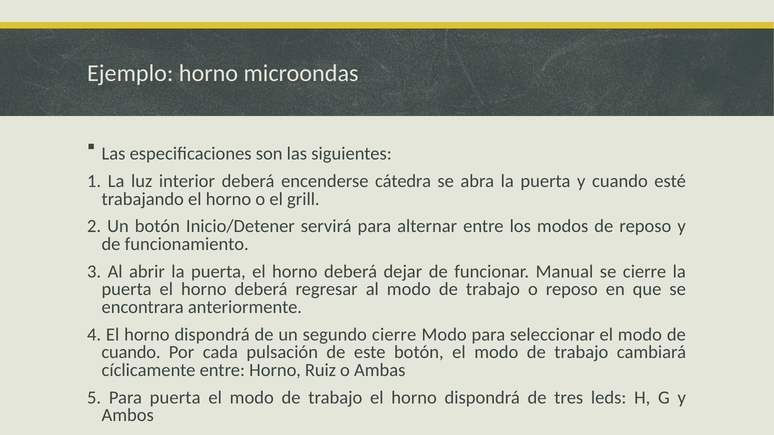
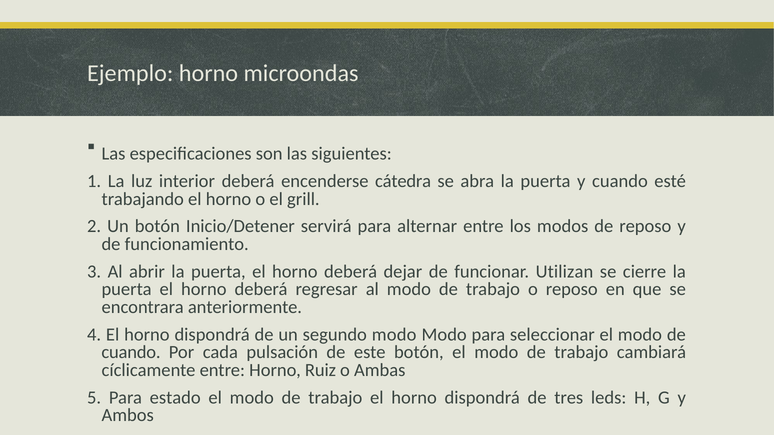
Manual: Manual -> Utilizan (564, 272)
segundo cierre: cierre -> modo (394, 335)
Para puerta: puerta -> estado (175, 398)
